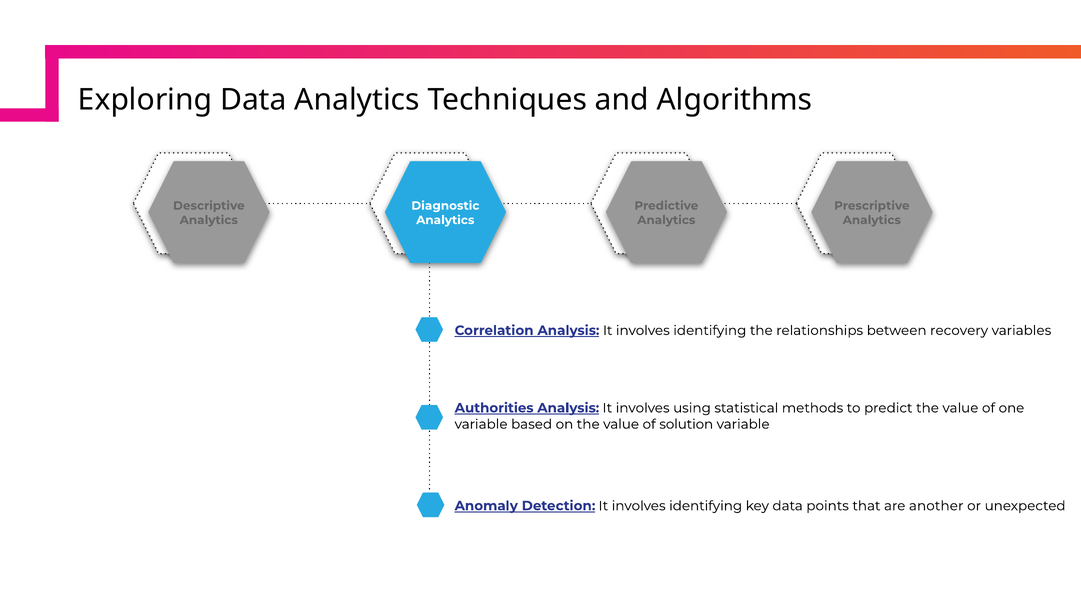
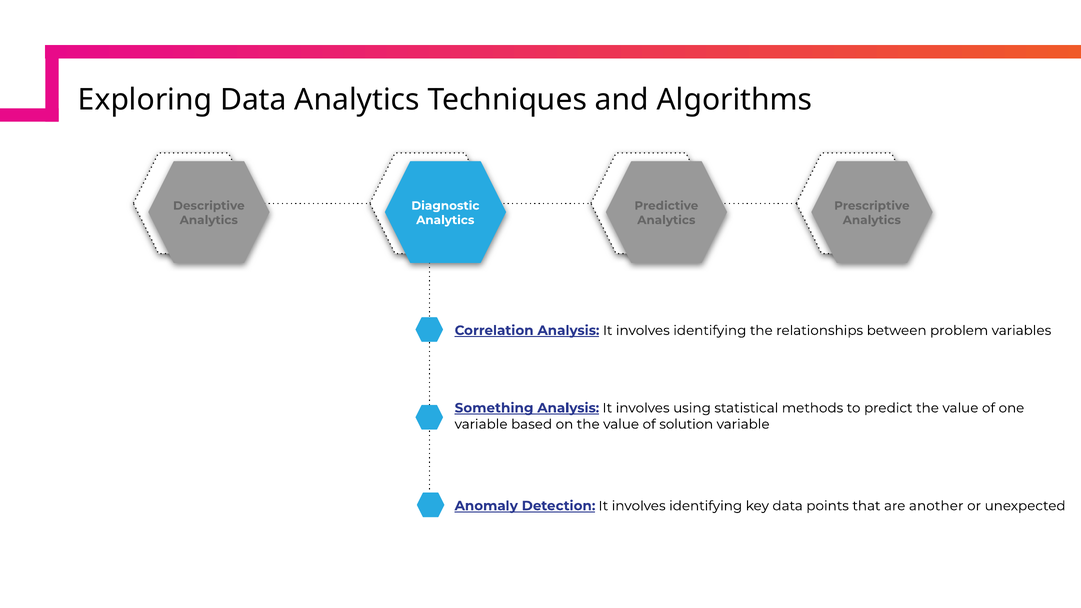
recovery: recovery -> problem (959, 331)
Authorities: Authorities -> Something (494, 408)
